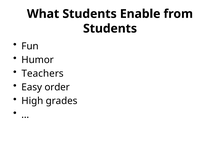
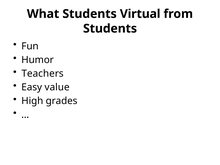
Enable: Enable -> Virtual (140, 14)
order: order -> value (57, 87)
